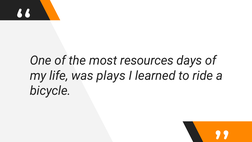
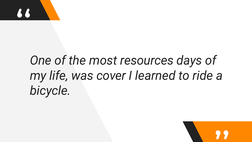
plays: plays -> cover (111, 76)
